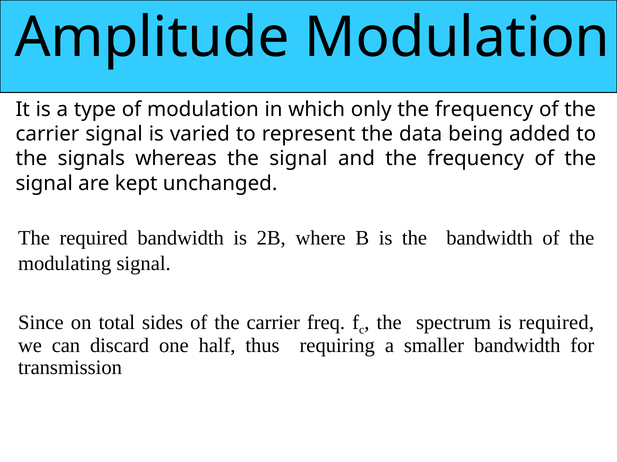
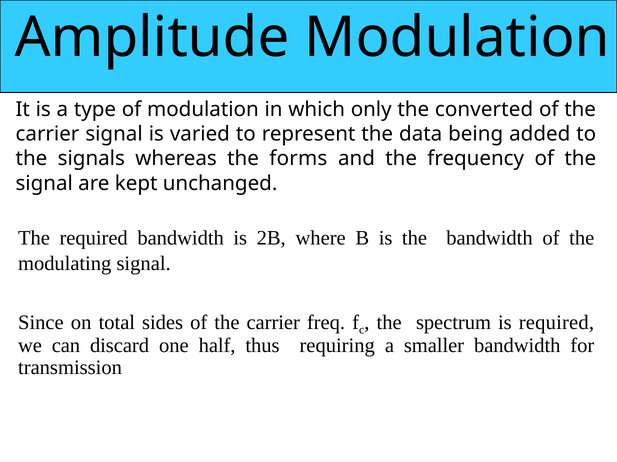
only the frequency: frequency -> converted (484, 110)
whereas the signal: signal -> forms (298, 159)
